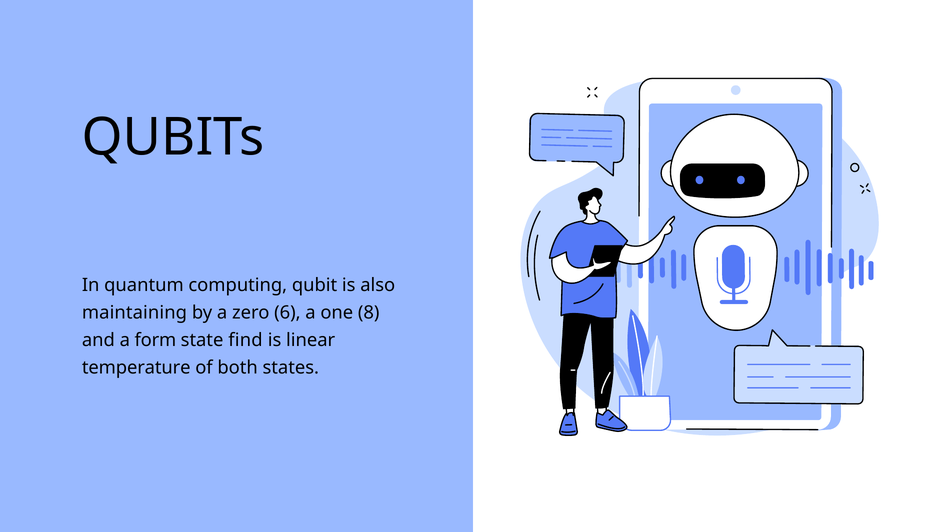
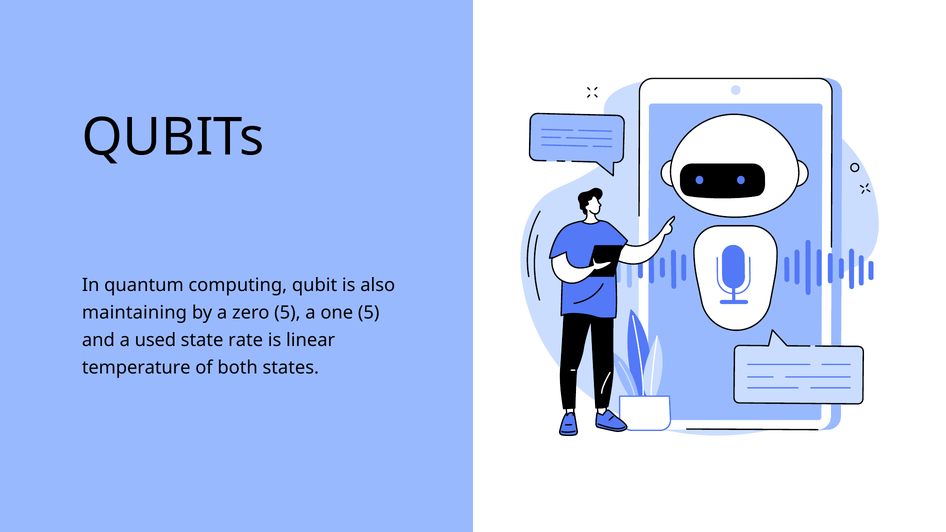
zero 6: 6 -> 5 (287, 313)
one 8: 8 -> 5 (369, 313)
form: form -> used (155, 340)
find: find -> rate (246, 340)
